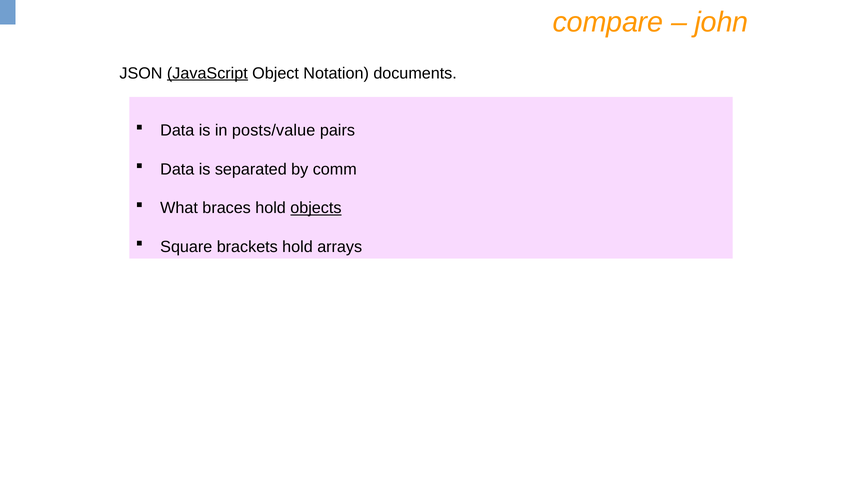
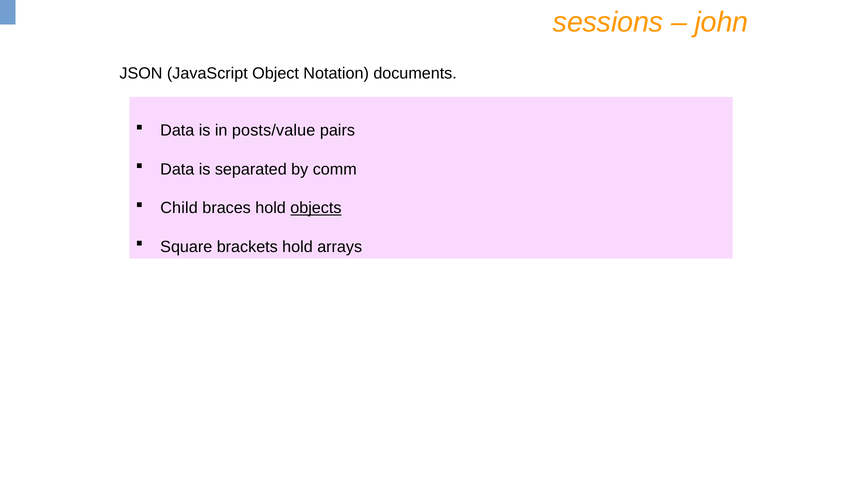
compare: compare -> sessions (608, 22)
JavaScript underline: present -> none (207, 73)
What: What -> Child (179, 208)
